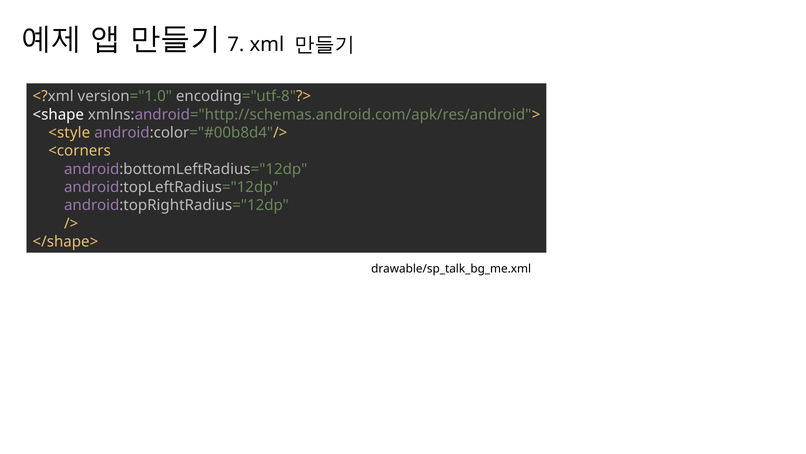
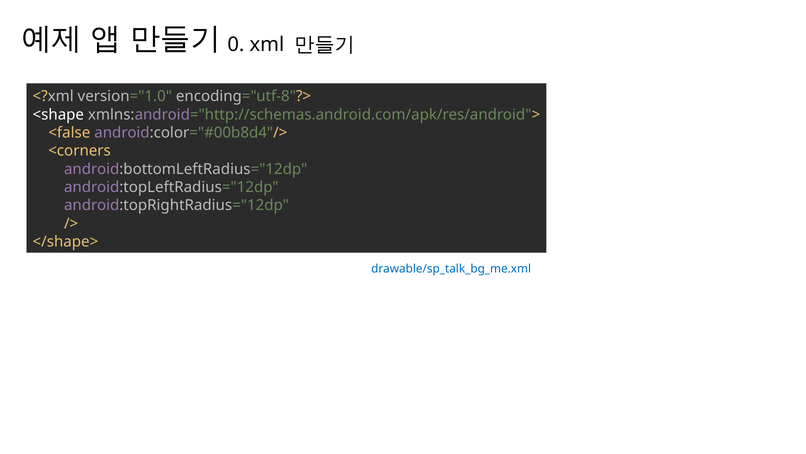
7: 7 -> 0 (236, 44)
<style: <style -> <false (69, 133)
drawable/sp_talk_bg_me.xml colour: black -> blue (451, 269)
